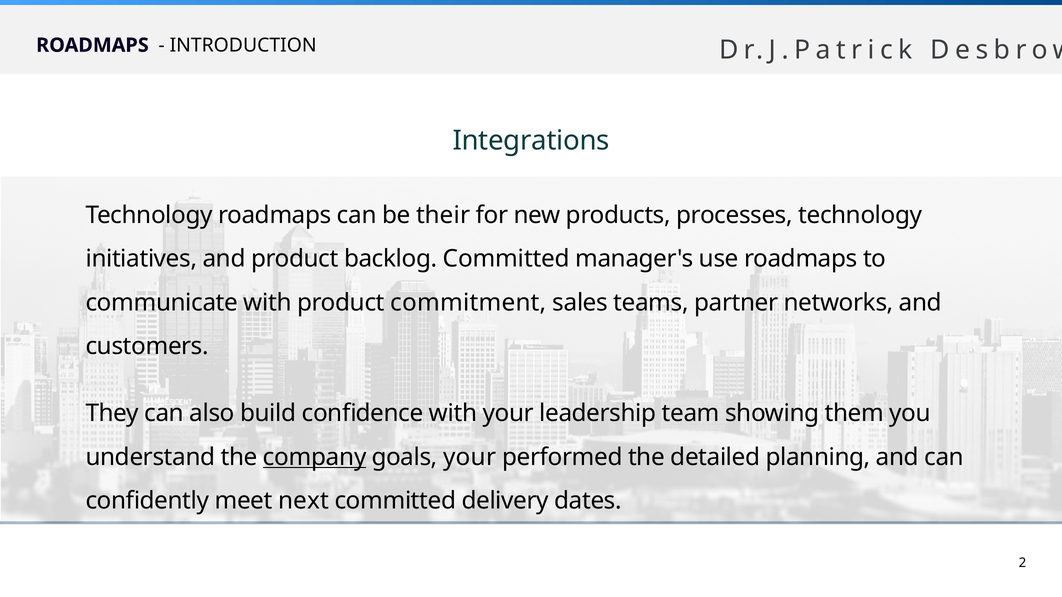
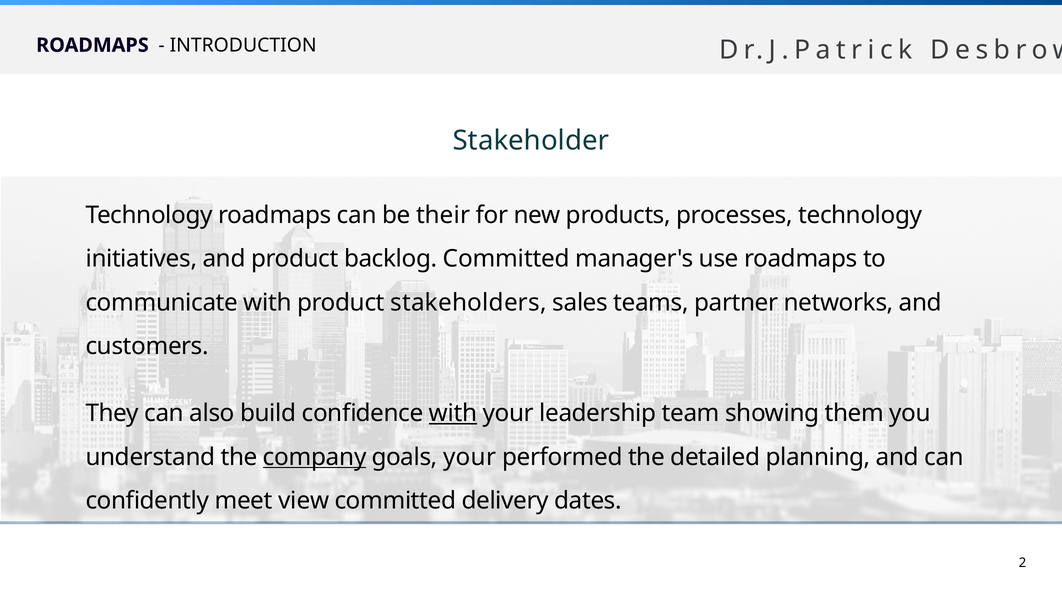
Integrations: Integrations -> Stakeholder (531, 141)
commitment: commitment -> stakeholders (468, 303)
with underline: none -> present (453, 414)
next: next -> view (304, 501)
